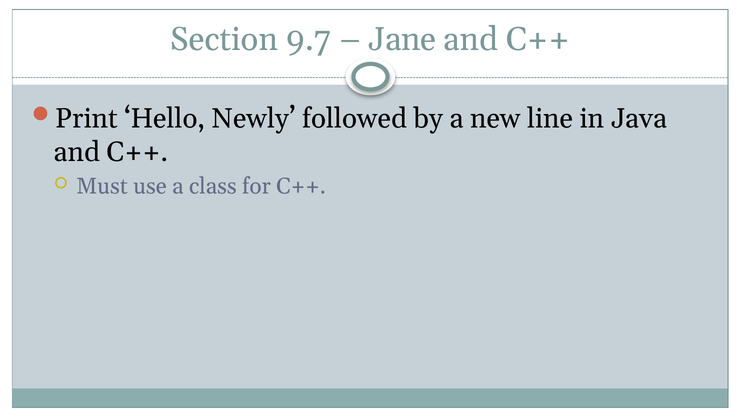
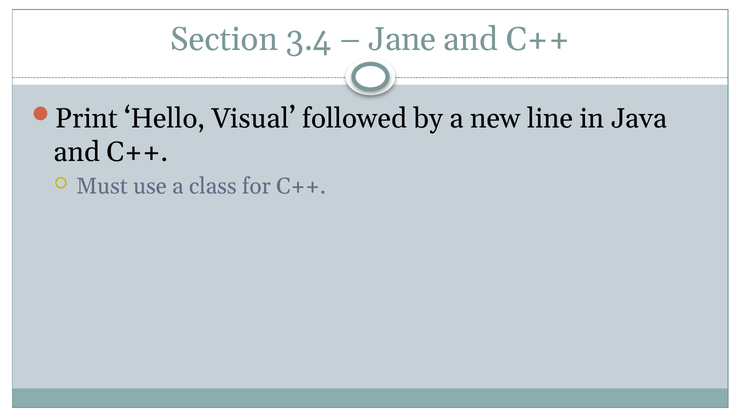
9.7: 9.7 -> 3.4 (309, 40)
Newly: Newly -> Visual (254, 119)
